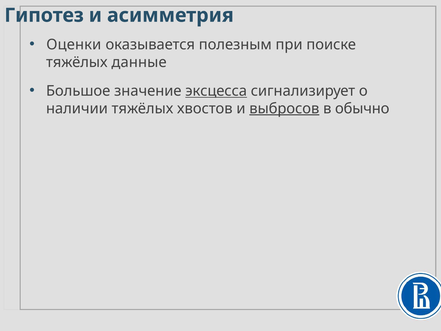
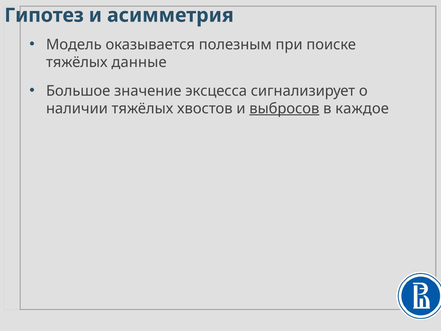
Оценки: Оценки -> Модель (74, 45)
эксцесса underline: present -> none (216, 91)
обычно: обычно -> каждое (362, 109)
